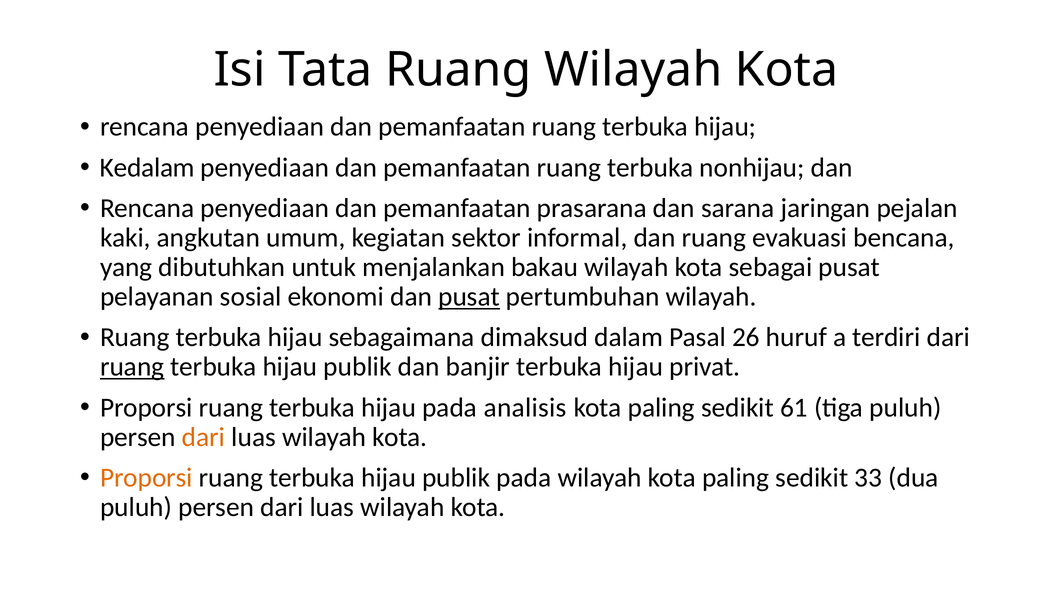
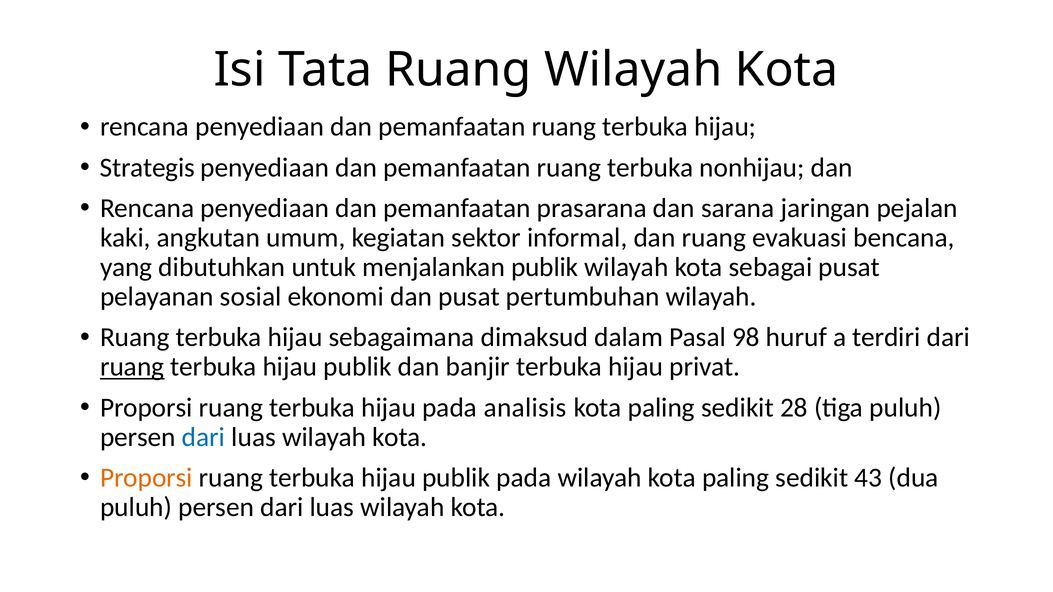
Kedalam: Kedalam -> Strategis (147, 168)
menjalankan bakau: bakau -> publik (545, 267)
pusat underline: present -> none (469, 297)
26: 26 -> 98 (746, 338)
61: 61 -> 28 (794, 408)
dari colour: orange -> blue (204, 437)
33: 33 -> 43 (868, 478)
